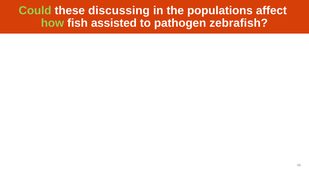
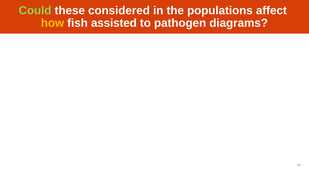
discussing: discussing -> considered (119, 10)
how colour: light green -> yellow (52, 23)
zebrafish: zebrafish -> diagrams (239, 23)
